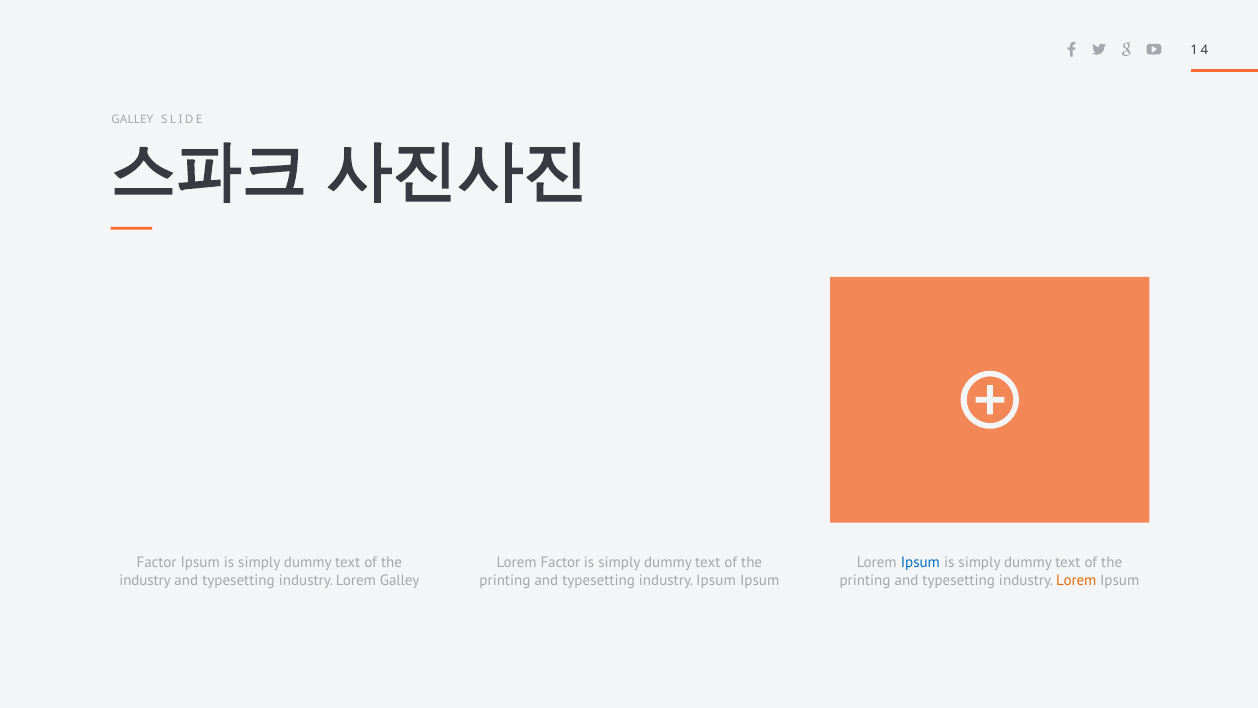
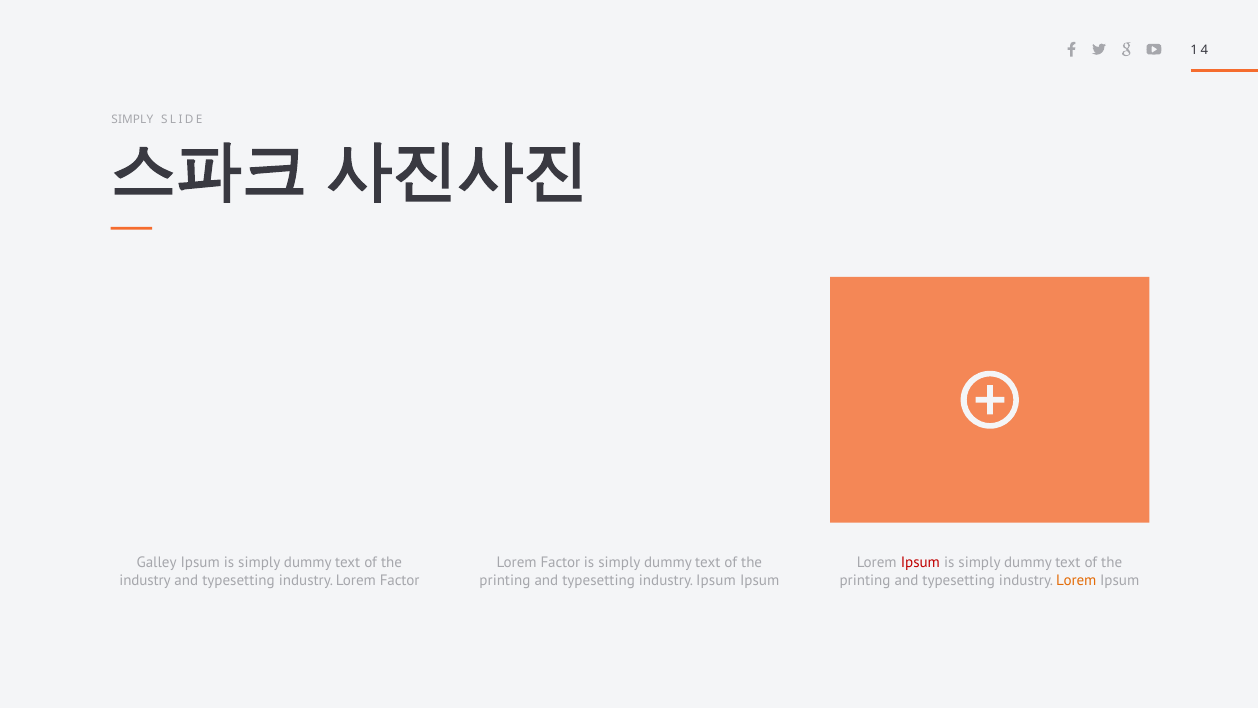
GALLEY: GALLEY -> SIMPLY (132, 120)
Factor: Factor -> Galley (157, 563)
Ipsum colour: blue -> red (920, 563)
industry Lorem Galley: Galley -> Factor (400, 581)
